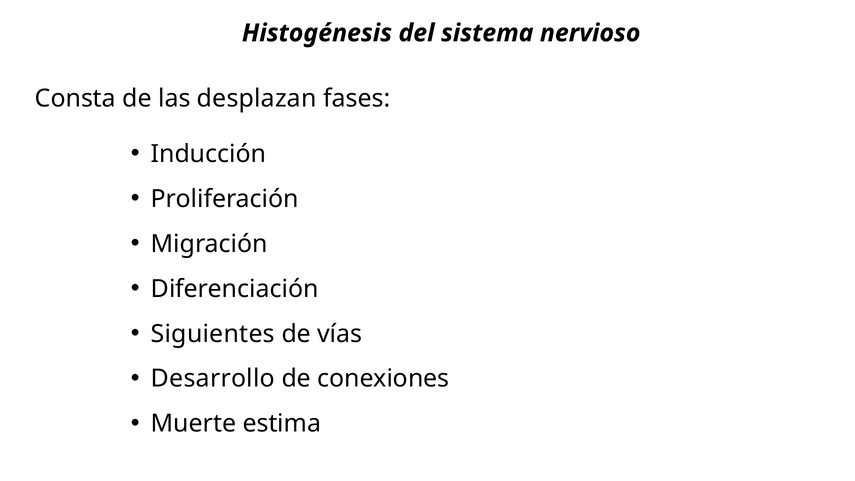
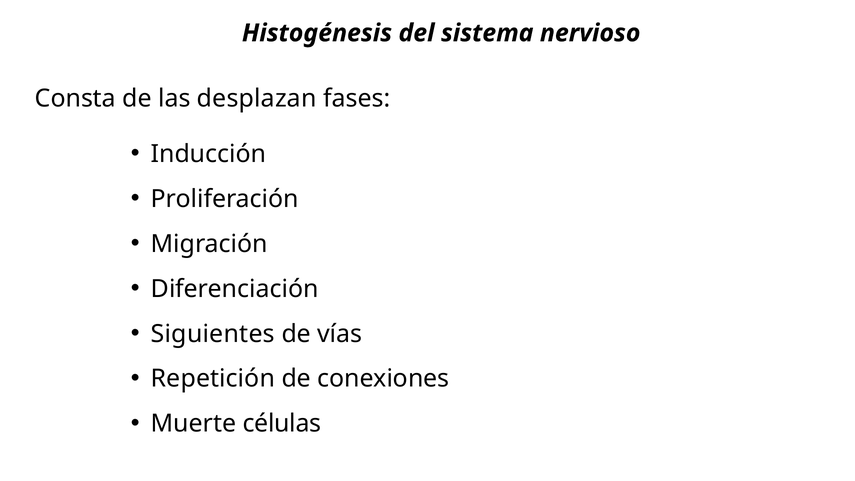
Desarrollo: Desarrollo -> Repetición (213, 379)
estima: estima -> células (282, 424)
